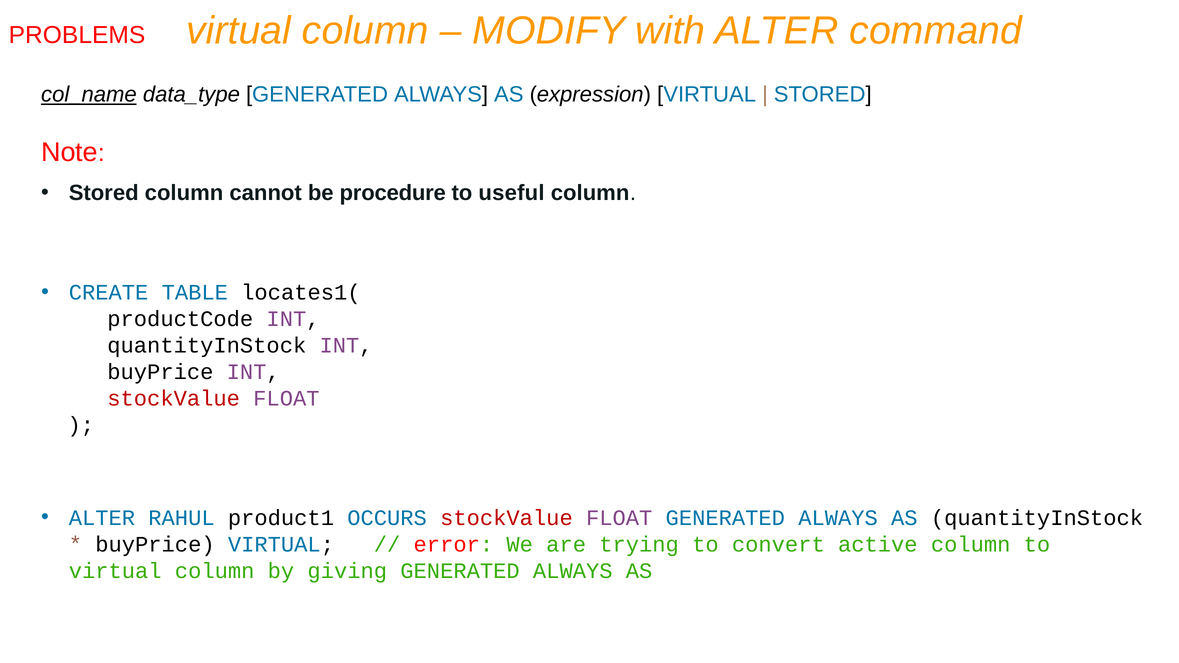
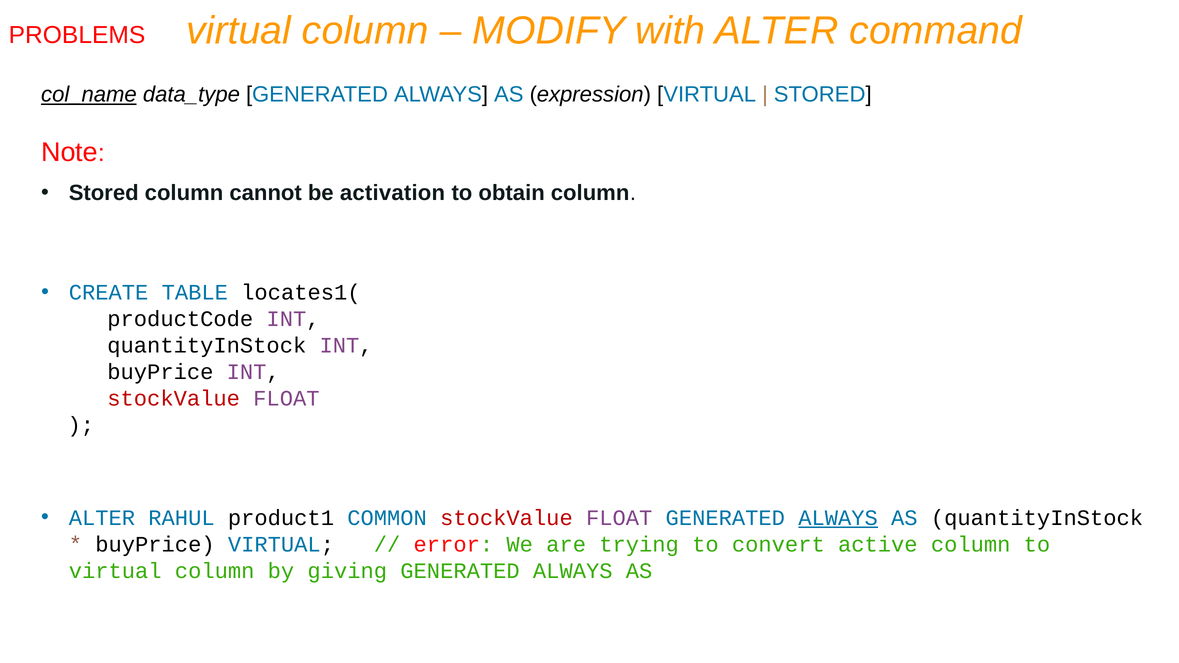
procedure: procedure -> activation (393, 193)
useful: useful -> obtain (512, 193)
OCCURS: OCCURS -> COMMON (387, 518)
ALWAYS underline: none -> present (838, 518)
